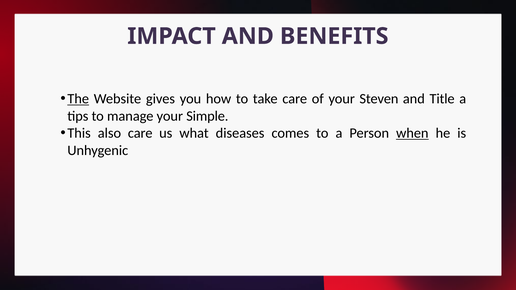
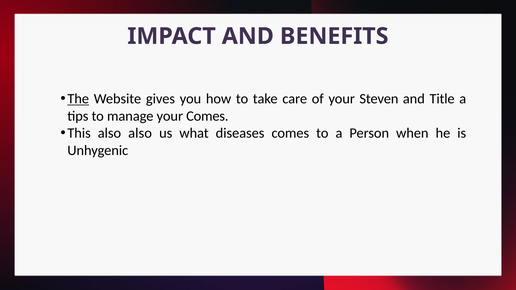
your Simple: Simple -> Comes (207, 116)
also care: care -> also (140, 133)
when underline: present -> none (412, 133)
